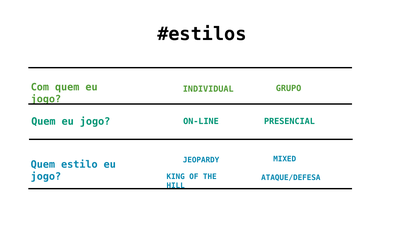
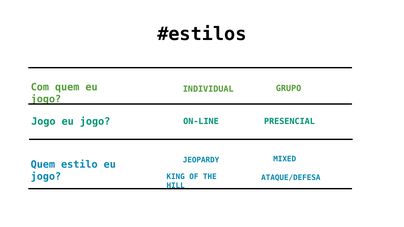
Quem: Quem -> Jogo (43, 122)
